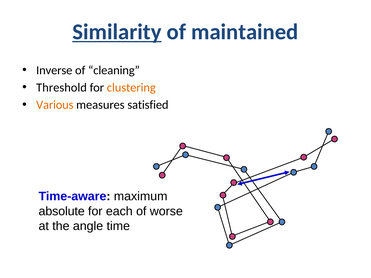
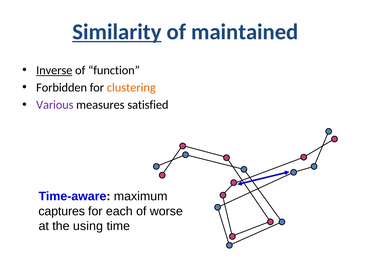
Inverse underline: none -> present (54, 70)
cleaning: cleaning -> function (114, 70)
Threshold: Threshold -> Forbidden (62, 88)
Various colour: orange -> purple (55, 105)
absolute: absolute -> captures (62, 211)
angle: angle -> using (88, 226)
